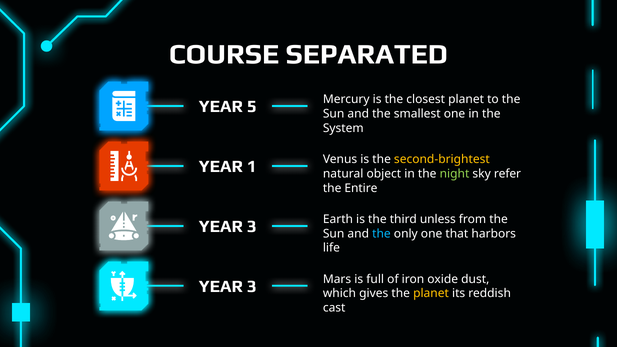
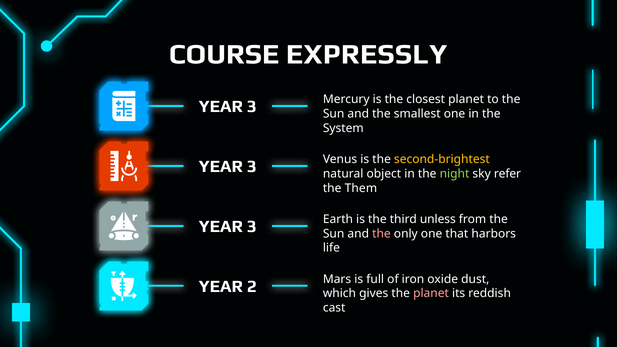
SEPARATED: SEPARATED -> EXPRESSLY (367, 55)
5: 5 -> 3 (252, 107)
1: 1 -> 3 (252, 167)
Entire: Entire -> Them (361, 188)
the colour: light blue -> pink (381, 234)
3: 3 -> 2 (252, 286)
planet colour: yellow -> pink (431, 294)
